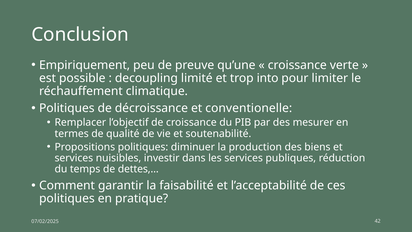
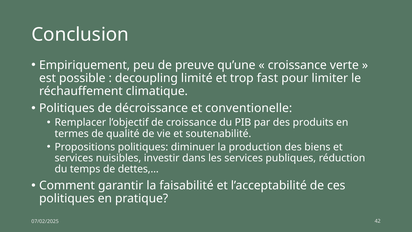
into: into -> fast (267, 78)
mesurer: mesurer -> produits (313, 122)
